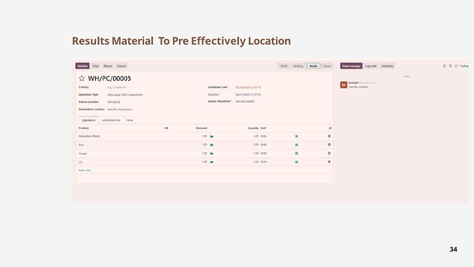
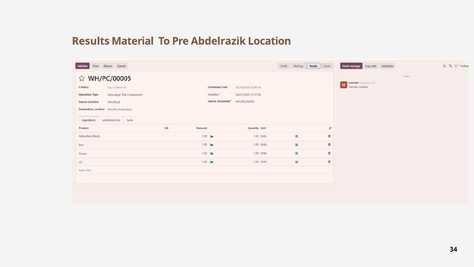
Effectively: Effectively -> Abdelrazik (218, 41)
